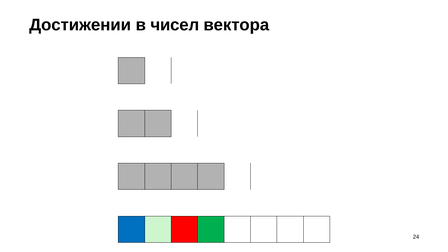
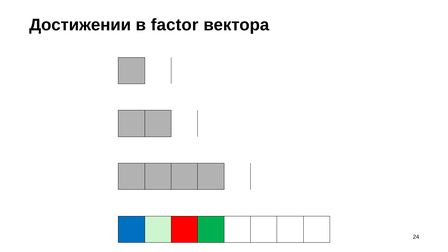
чисел: чисел -> factor (175, 25)
